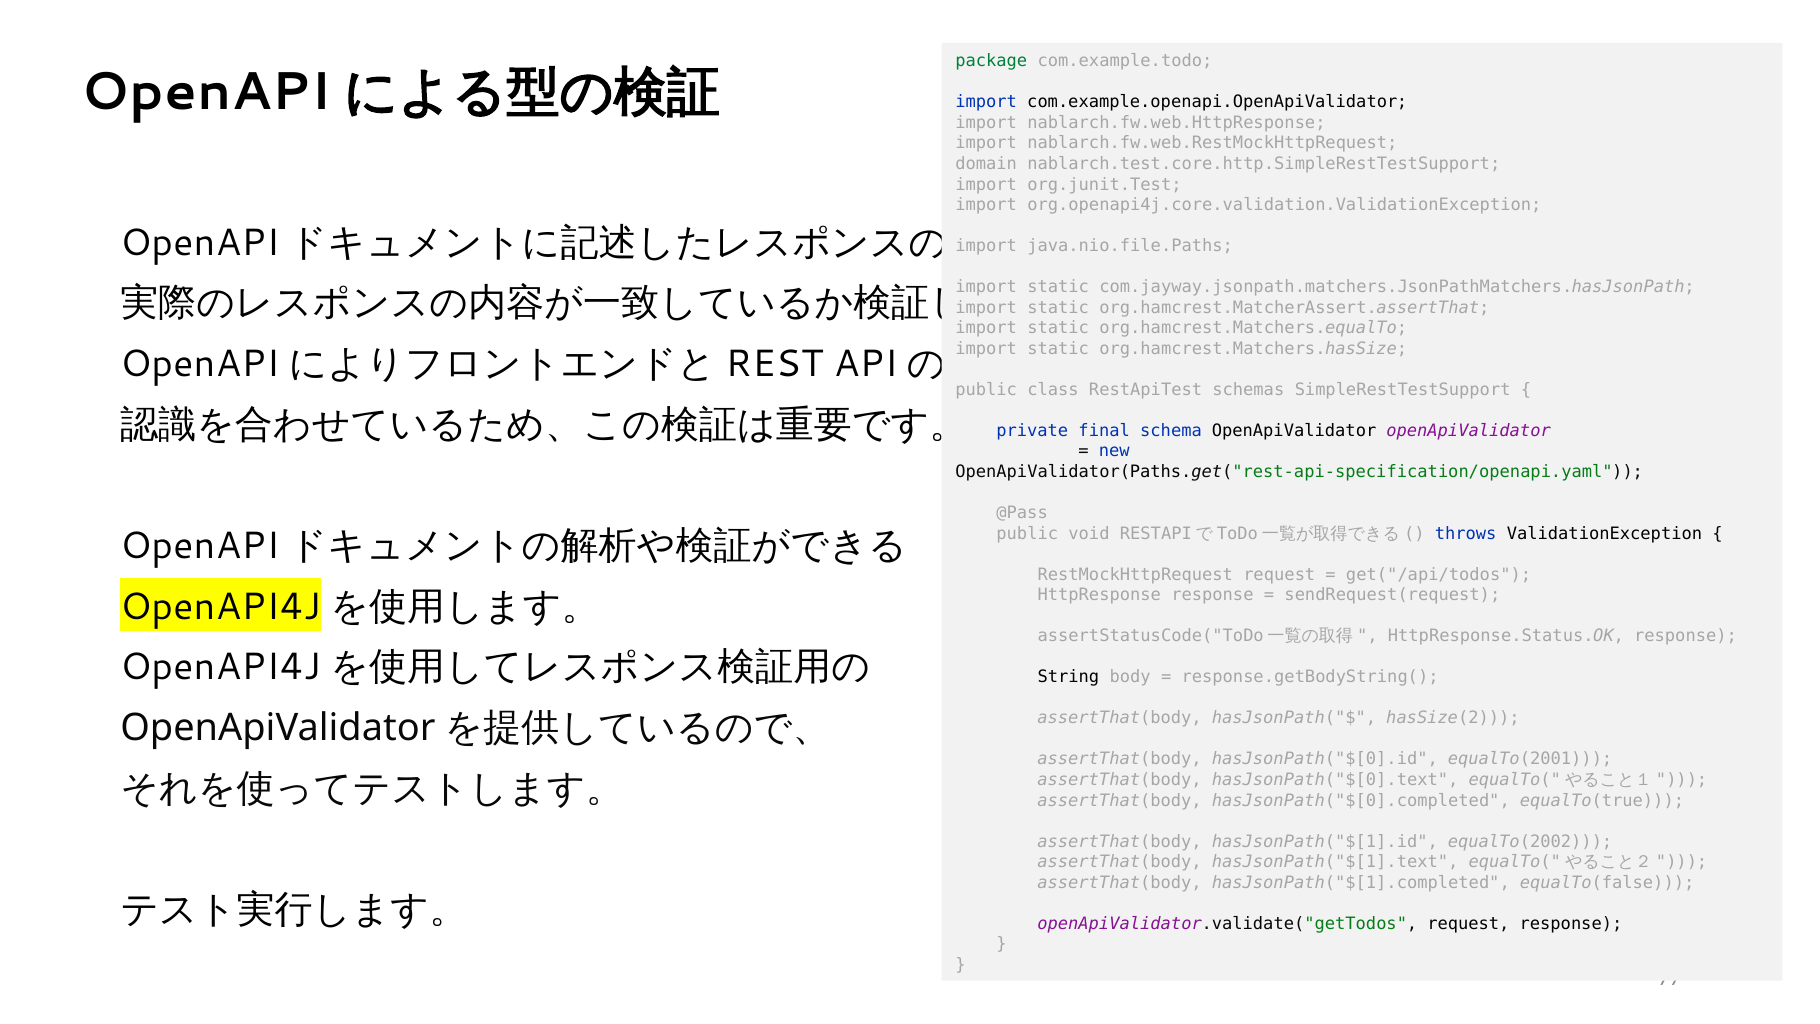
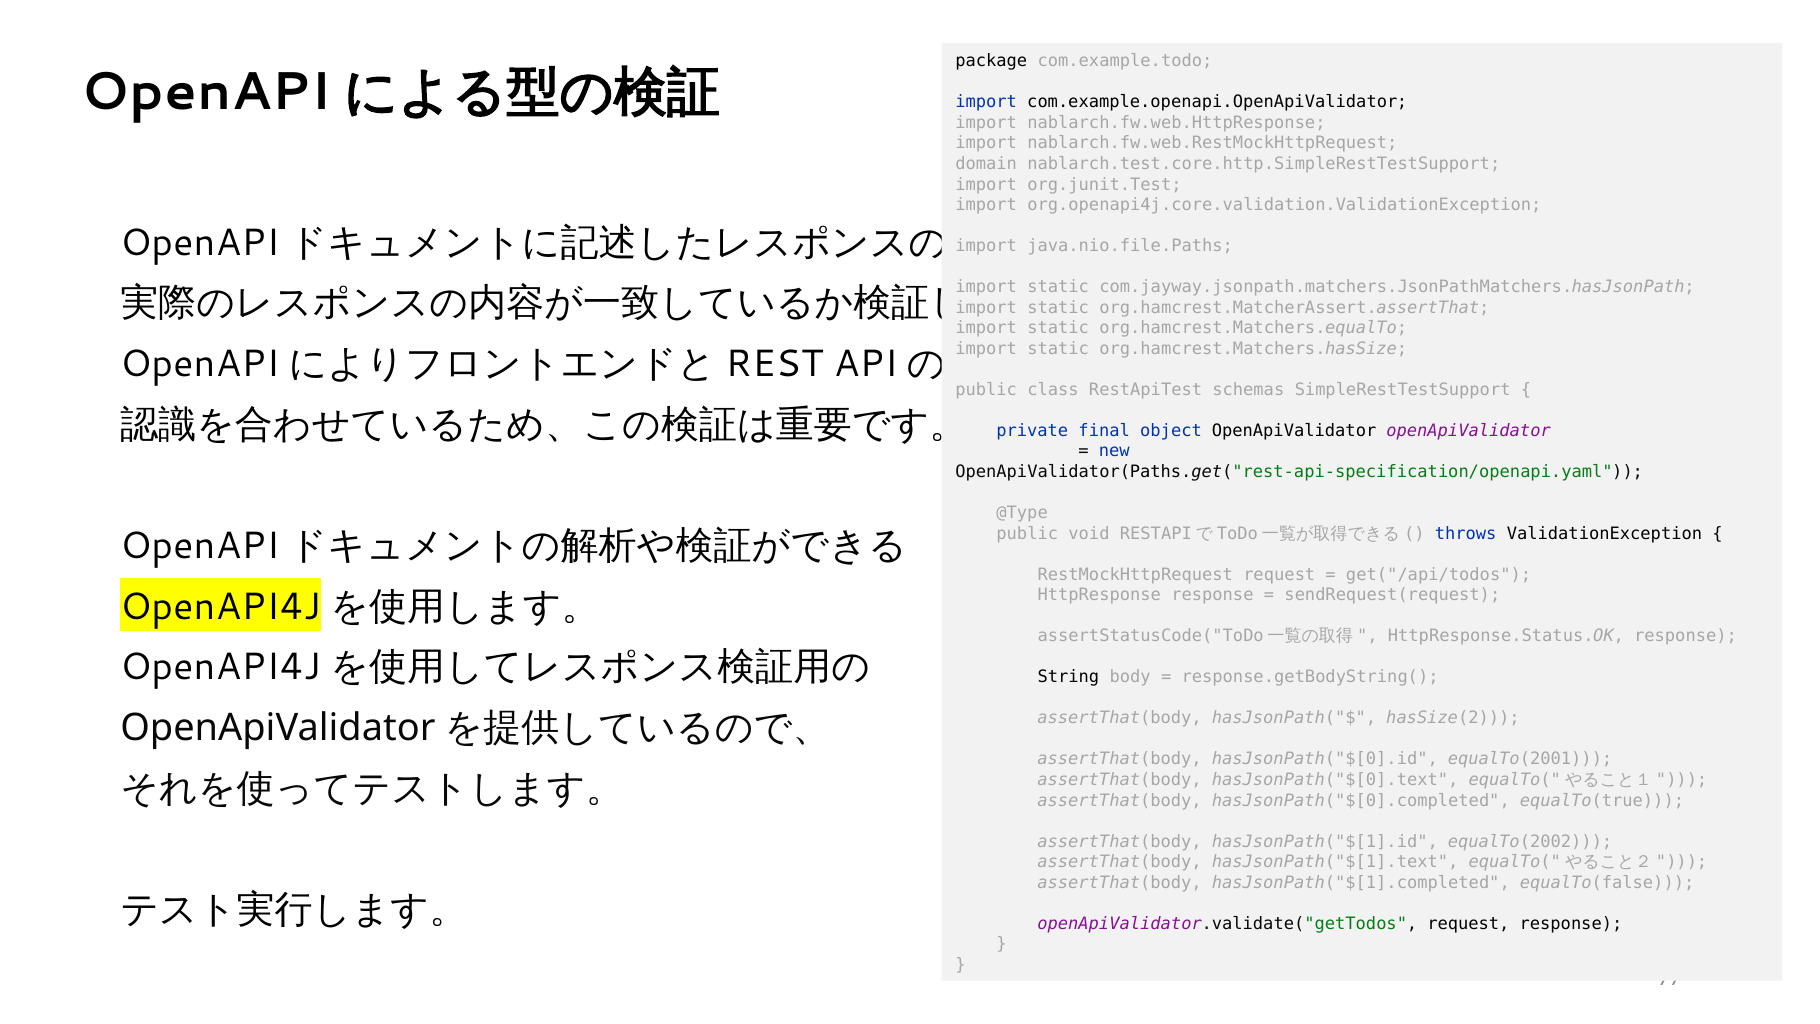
package colour: green -> black (991, 61)
schema: schema -> object (1171, 431)
@Pass: @Pass -> @Type (1022, 513)
